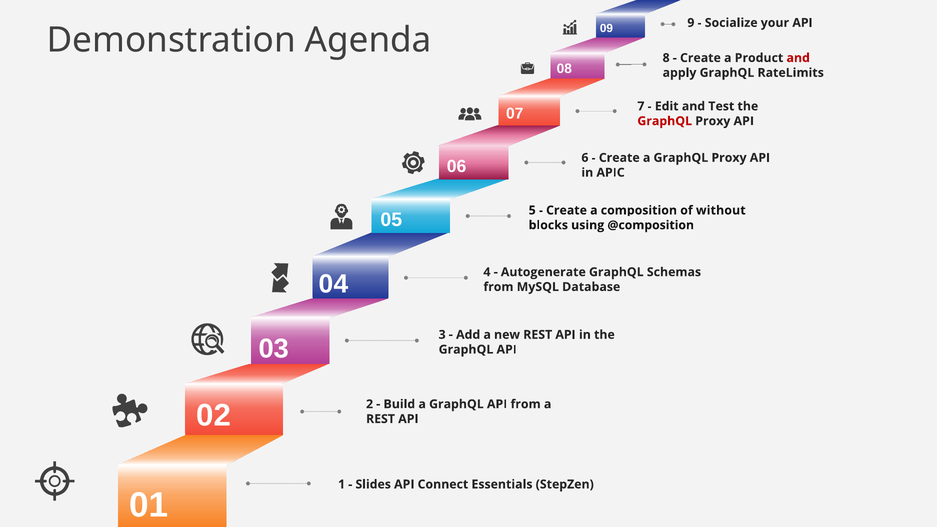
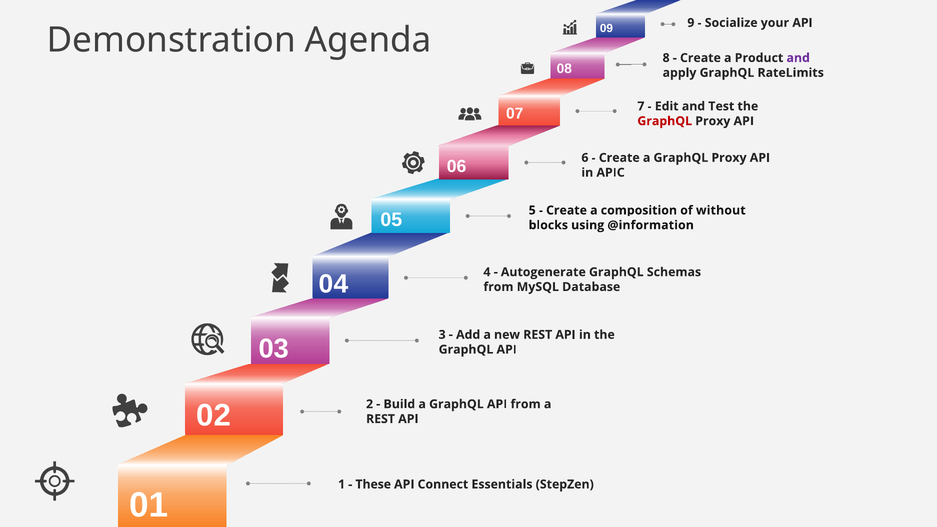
and colour: red -> purple (798, 58)
@composition: @composition -> @information (651, 225)
Slides: Slides -> These (373, 485)
